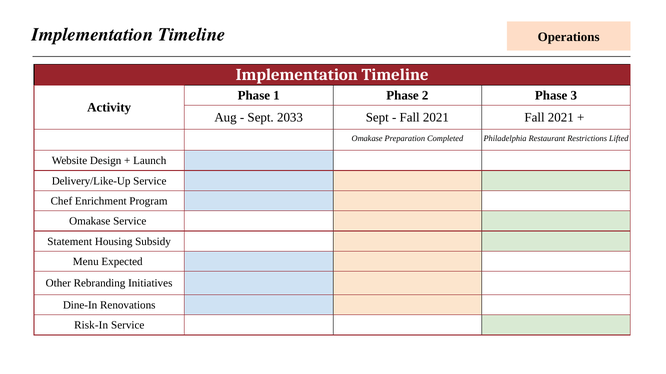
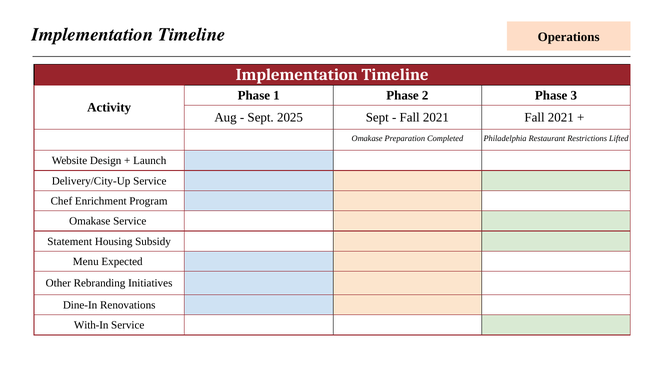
2033: 2033 -> 2025 (290, 118)
Delivery/Like-Up: Delivery/Like-Up -> Delivery/City-Up (91, 181)
Risk-In: Risk-In -> With-In (91, 326)
